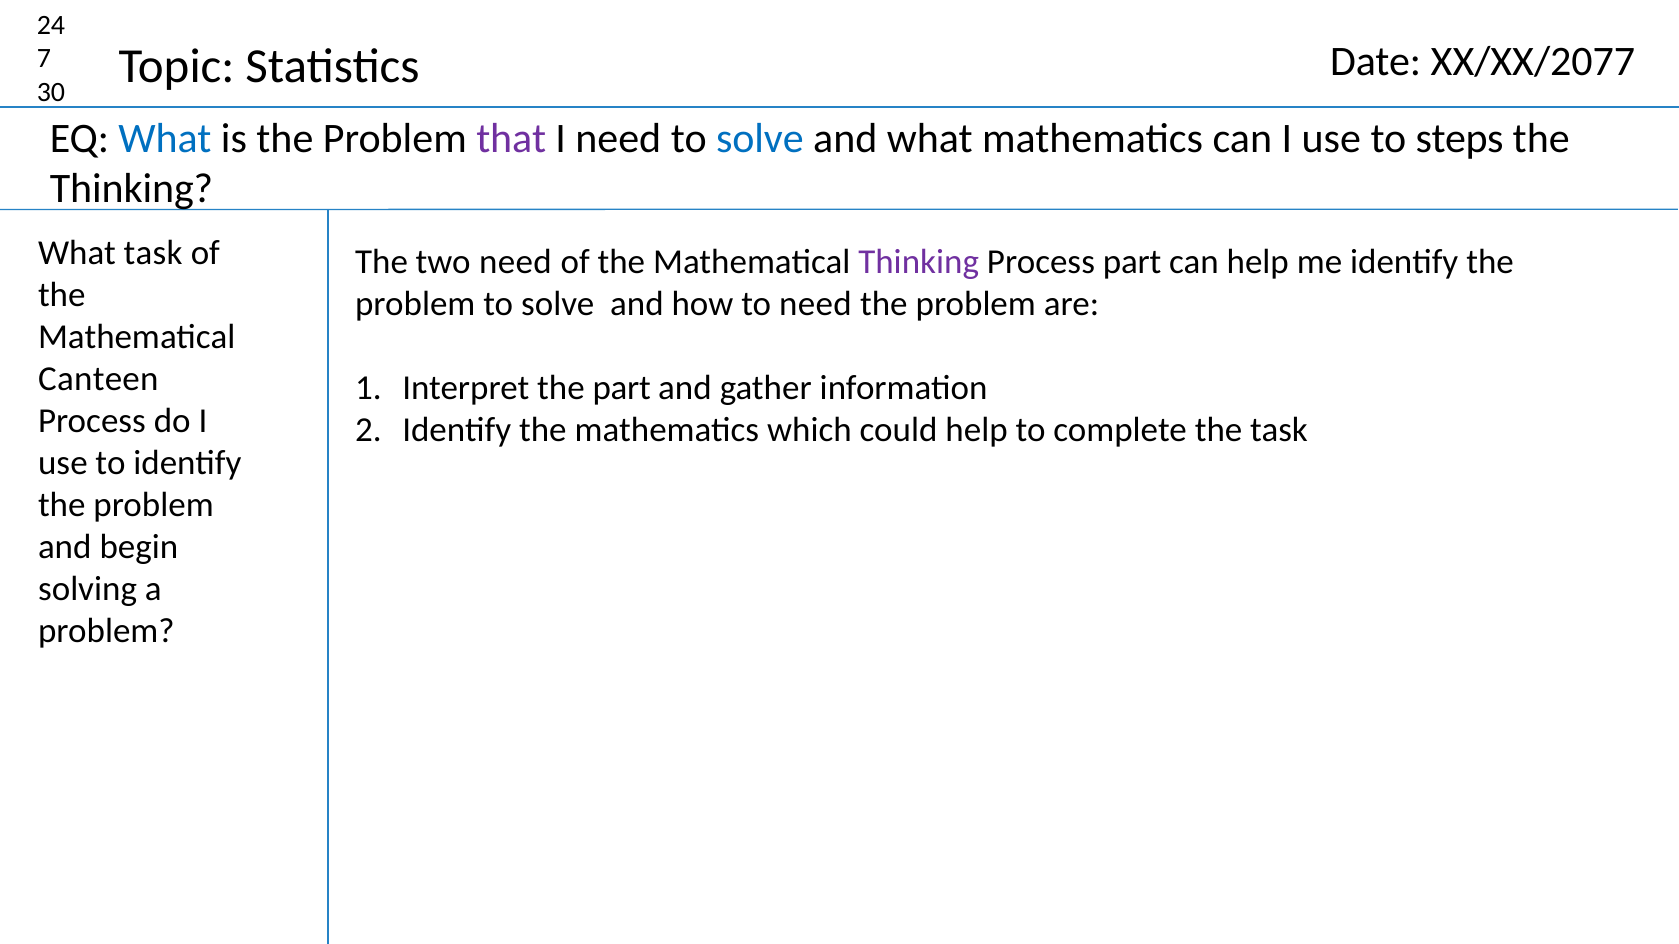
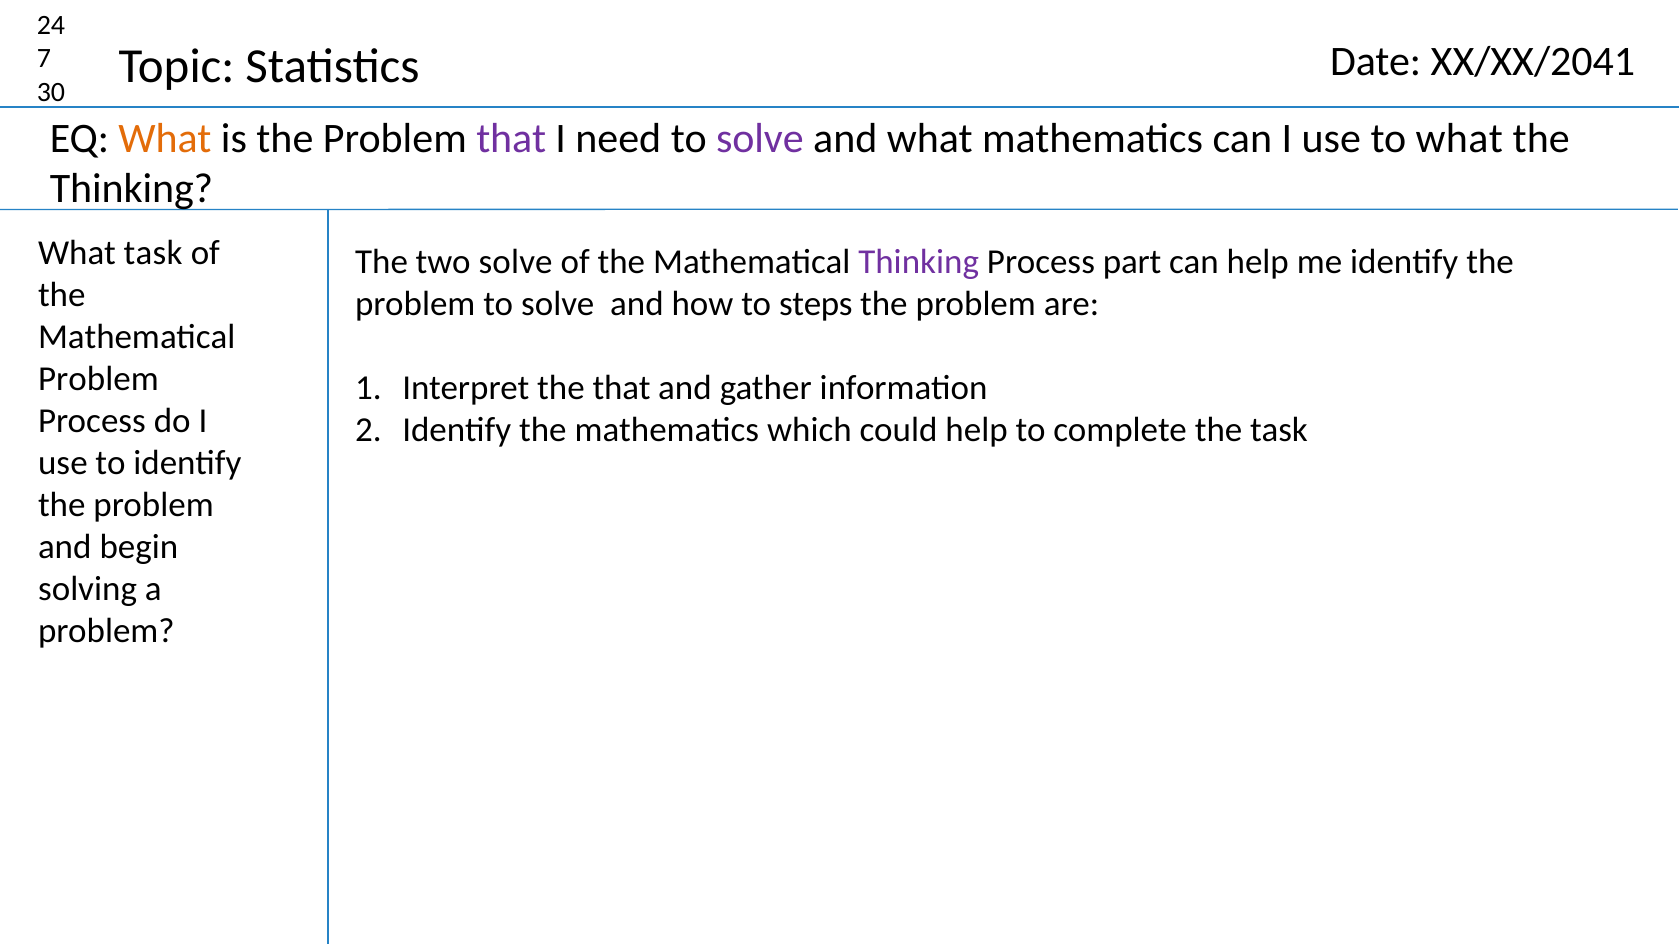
XX/XX/2077: XX/XX/2077 -> XX/XX/2041 (1533, 61)
What colour: blue -> orange (165, 138)
solve colour: blue -> purple (760, 138)
to steps: steps -> what (1459, 138)
two need: need -> solve (516, 262)
to need: need -> steps (816, 304)
Canteen: Canteen -> Problem (98, 379)
the part: part -> that (622, 388)
